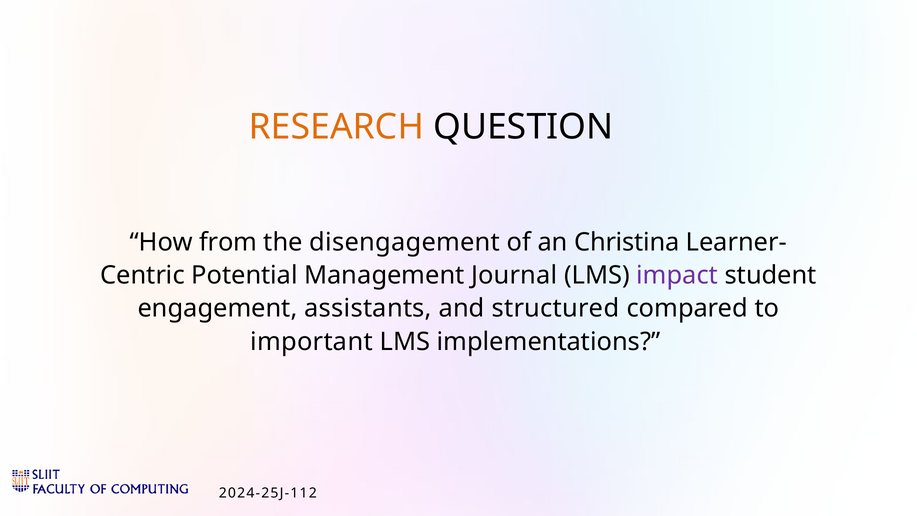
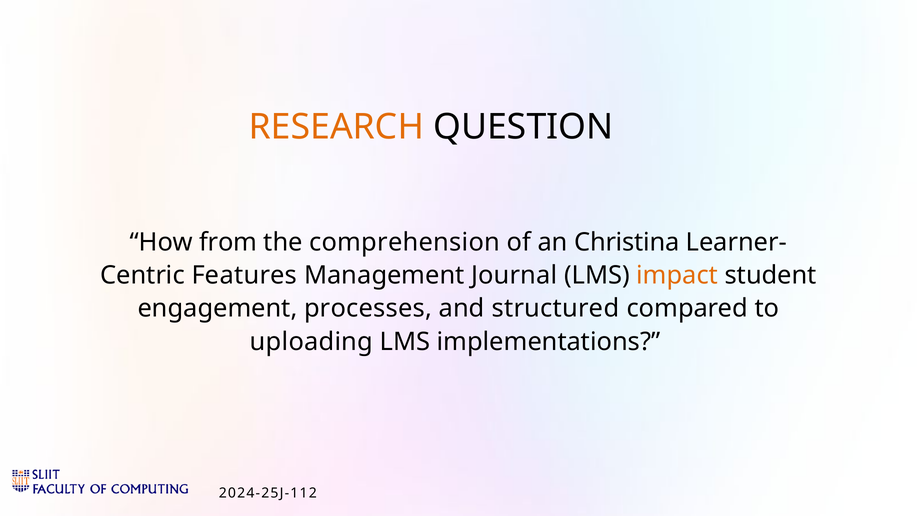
disengagement: disengagement -> comprehension (405, 242)
Potential: Potential -> Features (244, 275)
impact colour: purple -> orange (677, 275)
assistants: assistants -> processes (368, 308)
important: important -> uploading (312, 341)
